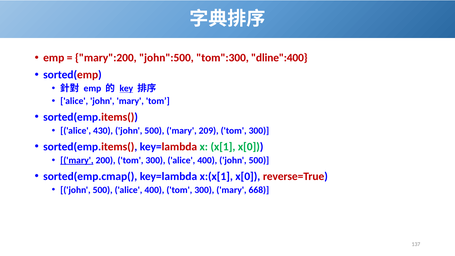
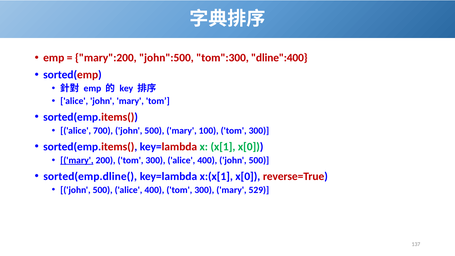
key underline: present -> none (126, 88)
430: 430 -> 700 (103, 131)
209: 209 -> 100 (209, 131)
sorted(emp.cmap(: sorted(emp.cmap( -> sorted(emp.dline( (90, 176)
668: 668 -> 529 (259, 190)
